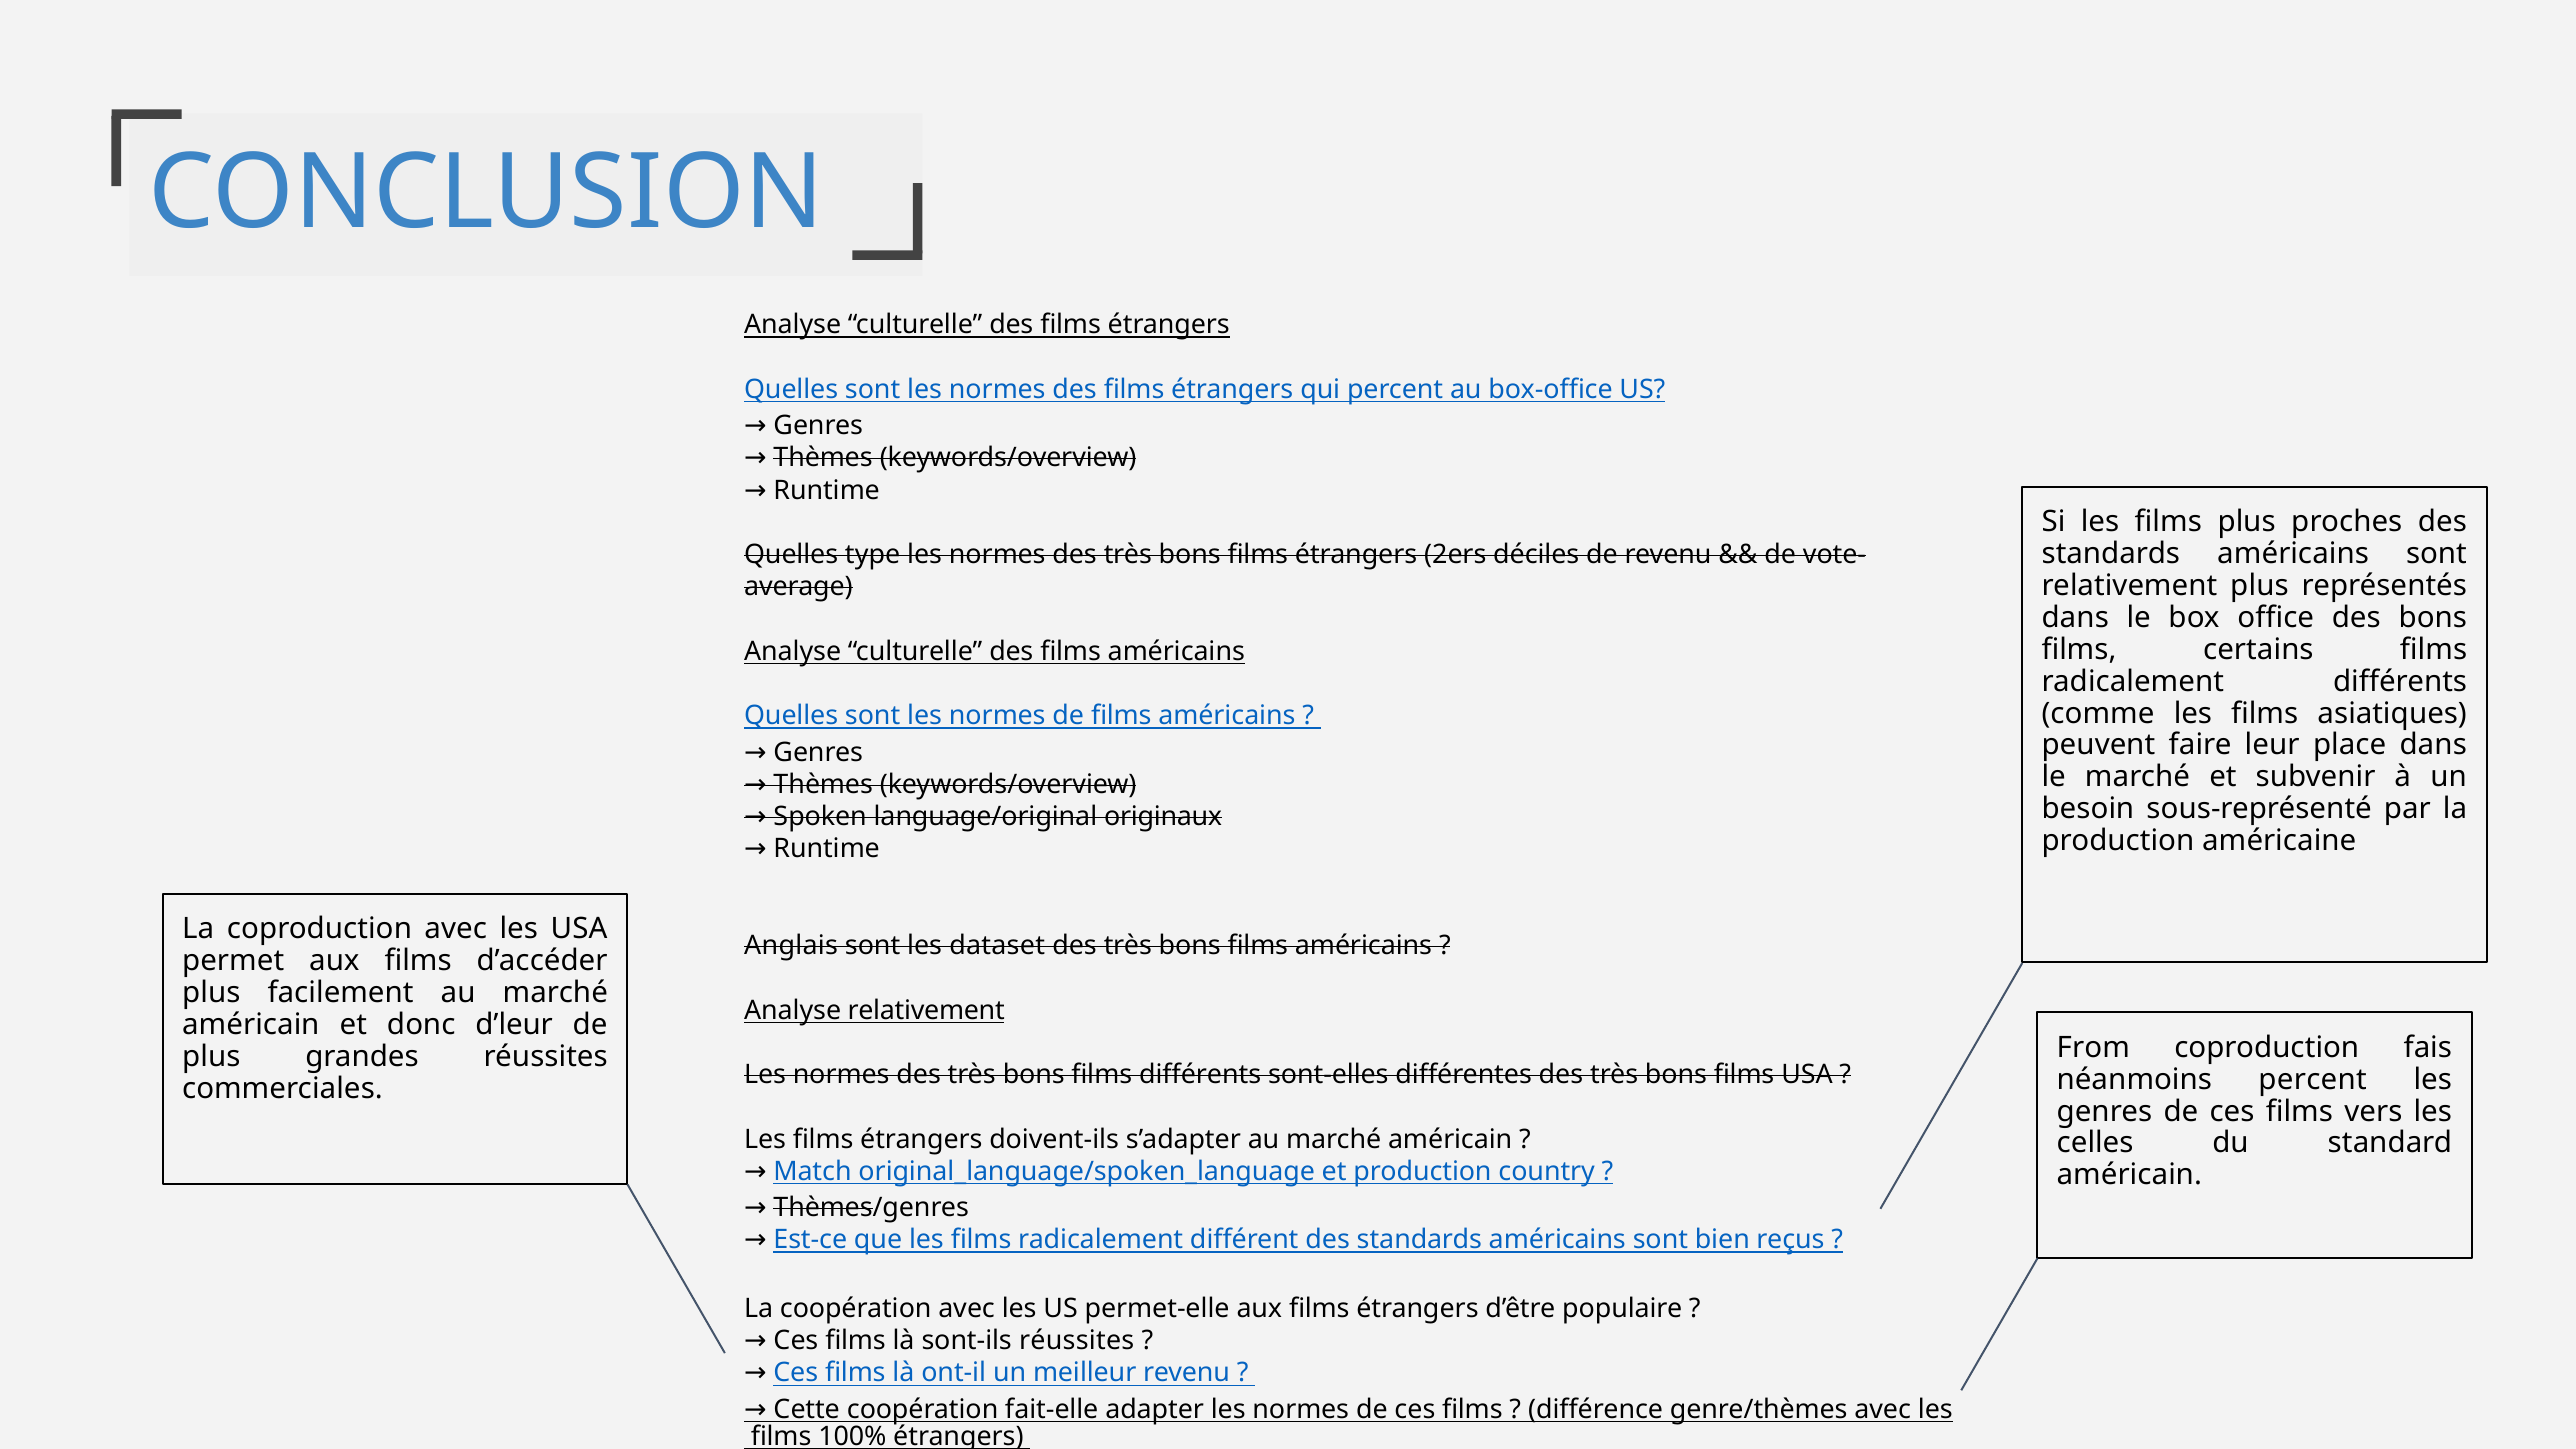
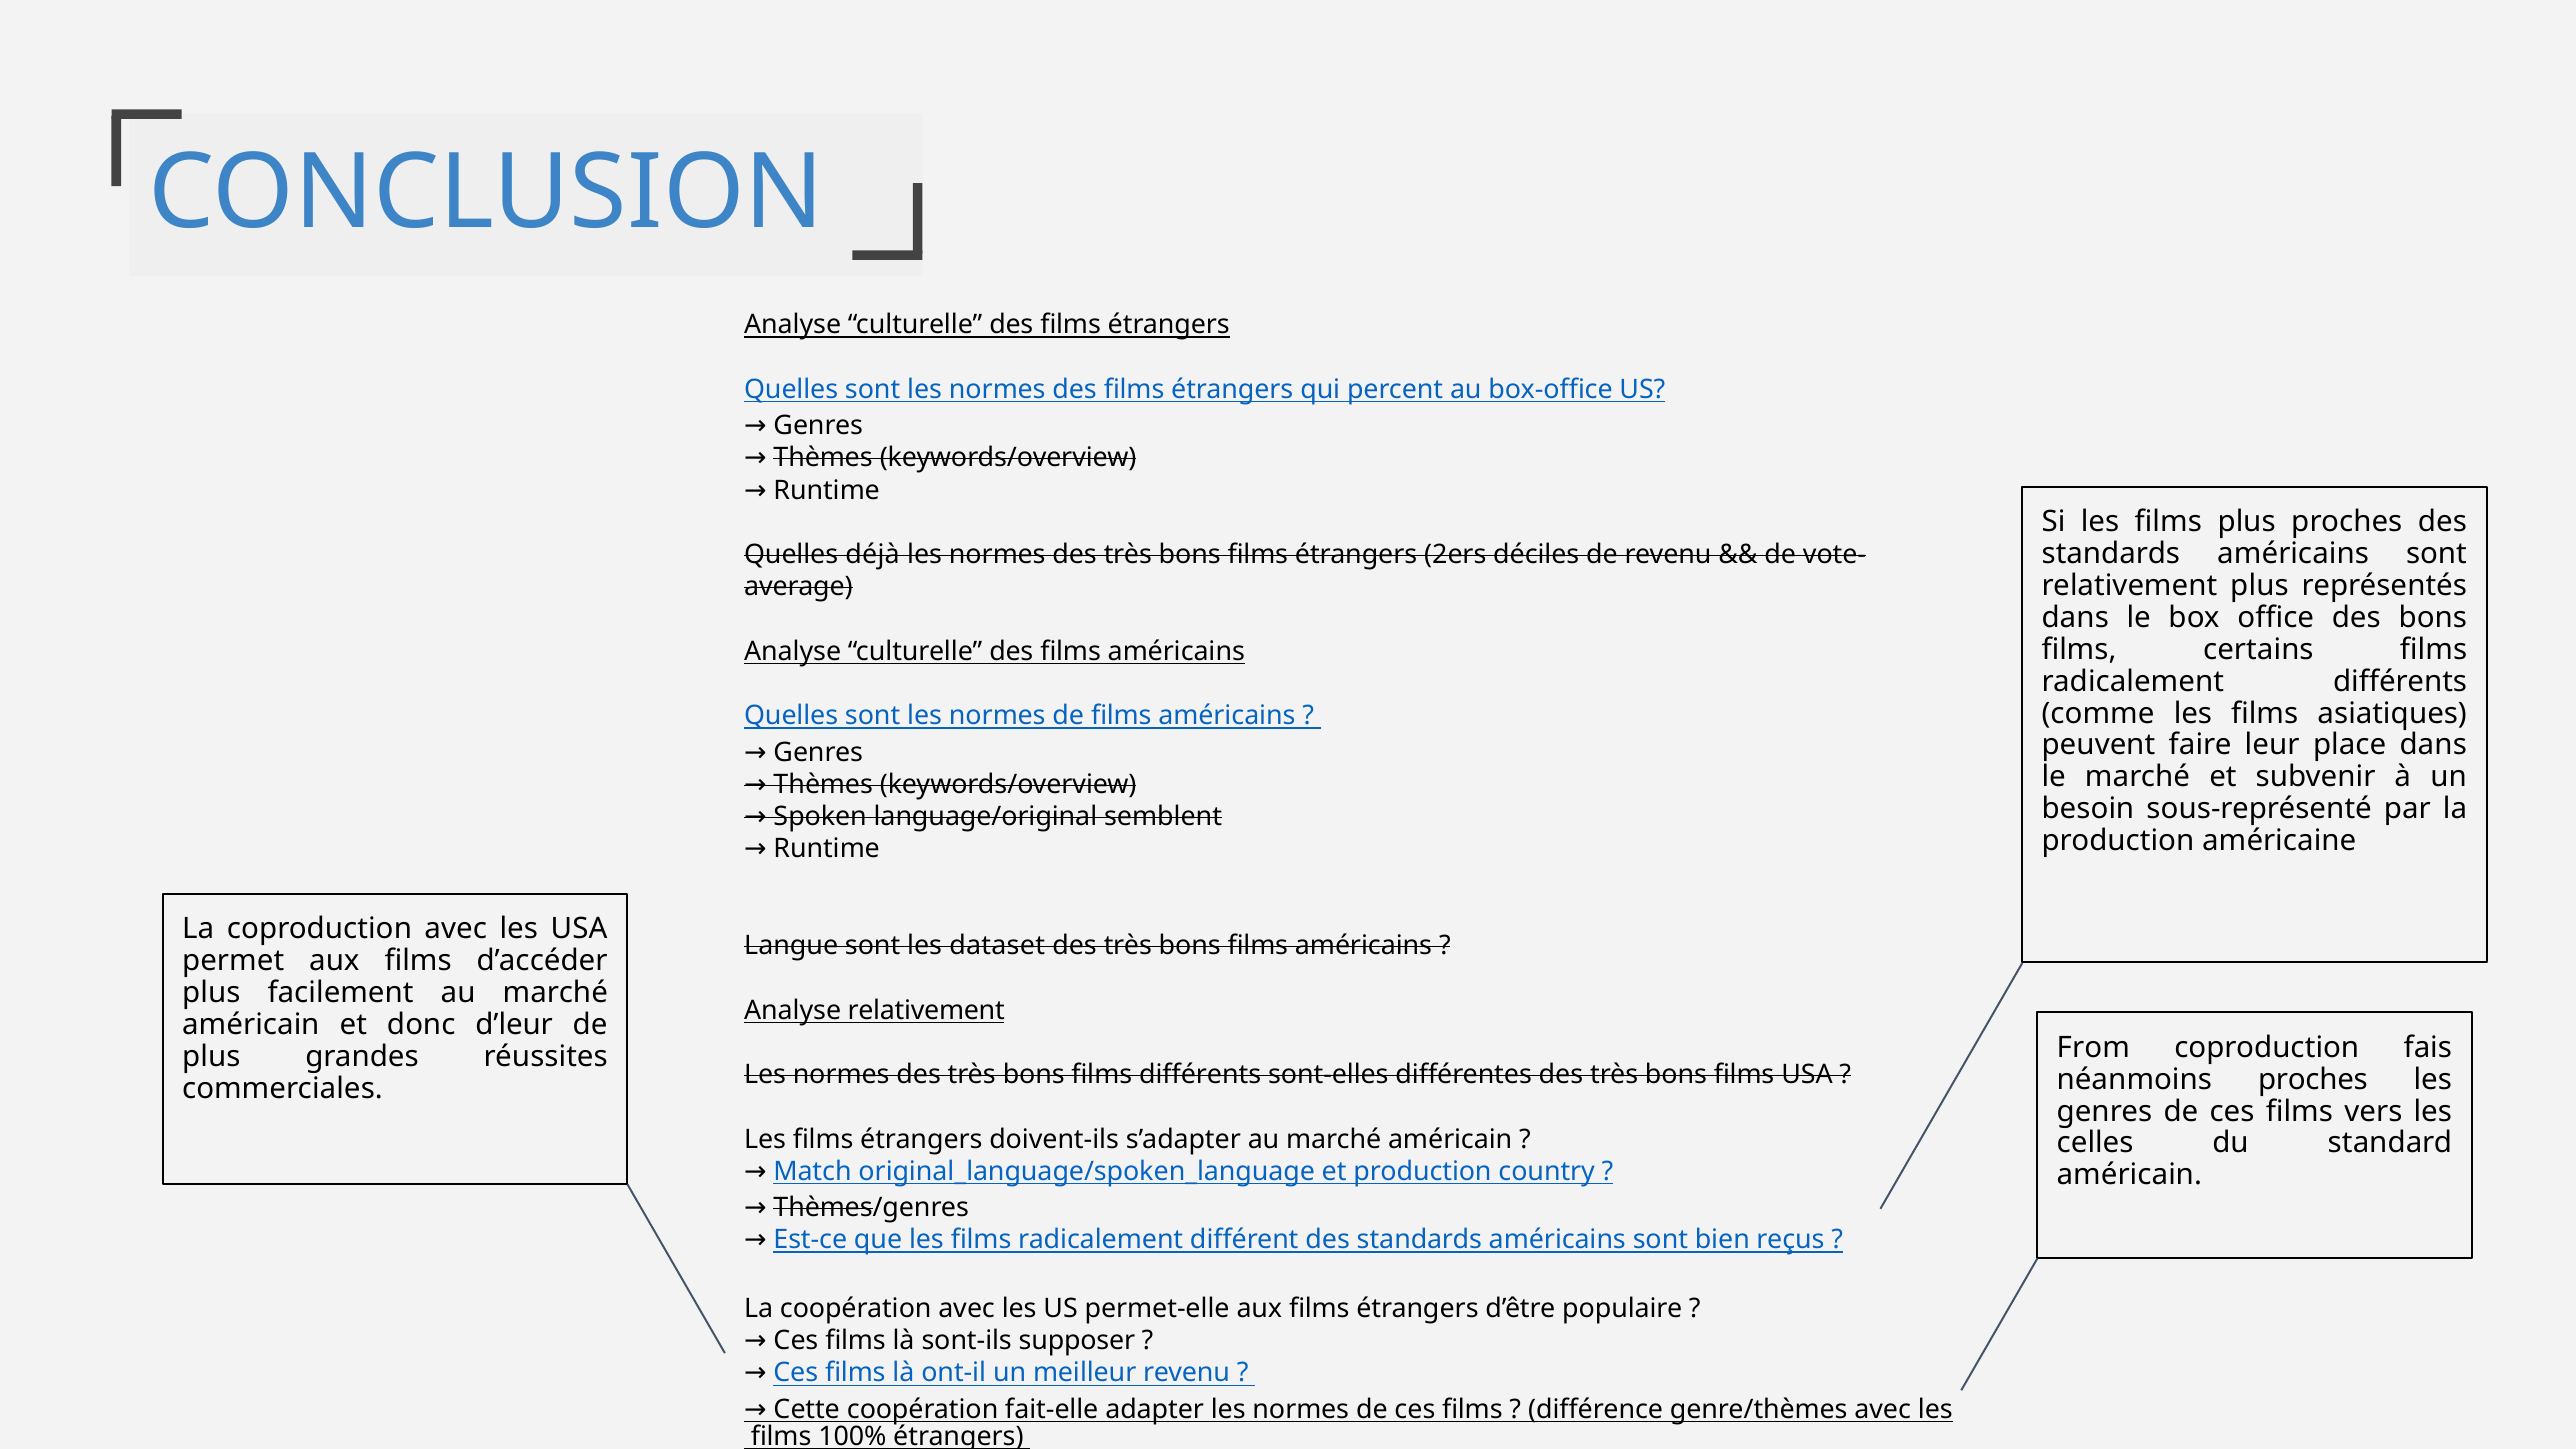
type: type -> déjà (873, 555)
originaux: originaux -> semblent (1163, 817)
Anglais: Anglais -> Langue (791, 946)
néanmoins percent: percent -> proches (2313, 1079)
sont-ils réussites: réussites -> supposer (1077, 1341)
